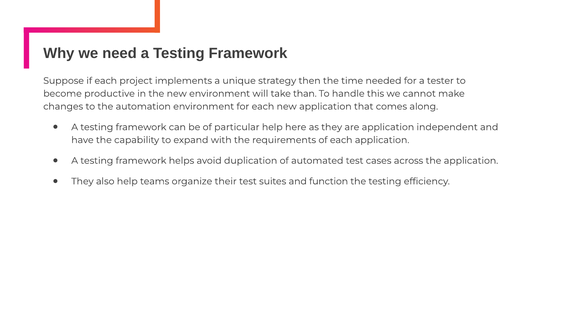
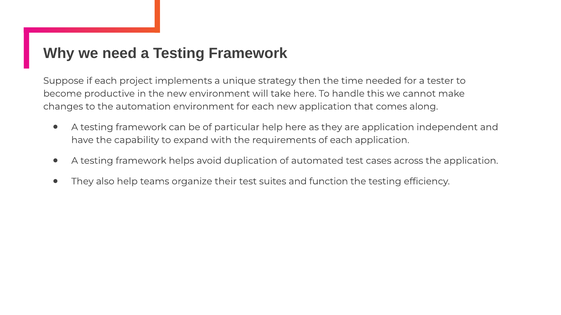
take than: than -> here (305, 94)
